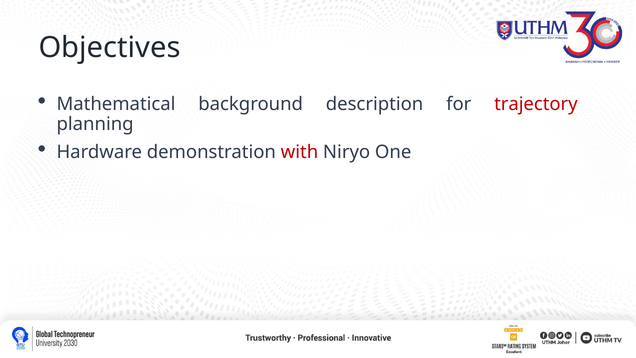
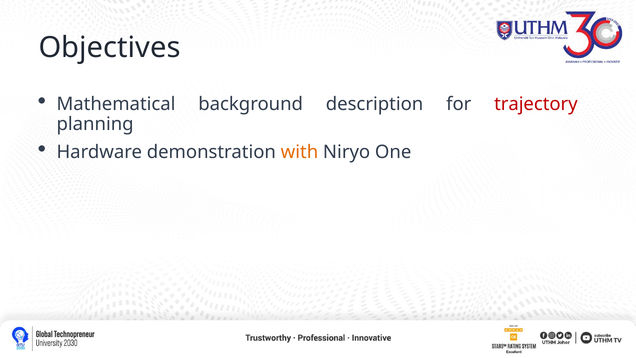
with colour: red -> orange (299, 152)
